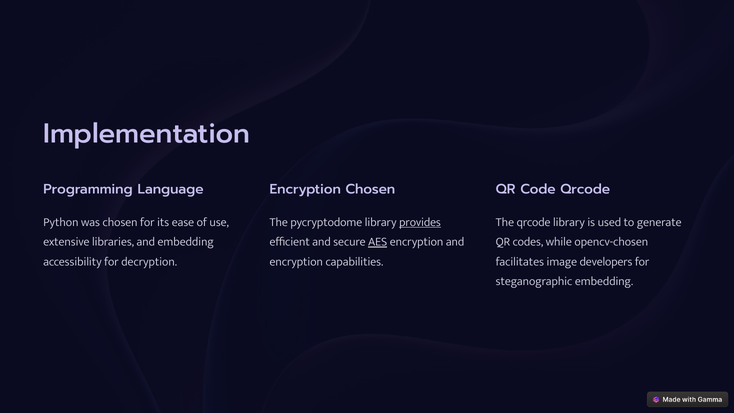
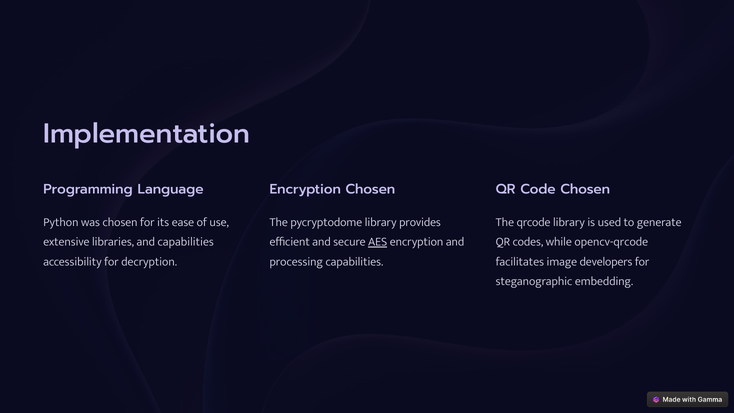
Code Qrcode: Qrcode -> Chosen (585, 189)
provides underline: present -> none (420, 222)
and embedding: embedding -> capabilities (186, 242)
opencv-chosen: opencv-chosen -> opencv-qrcode (611, 242)
encryption: encryption -> processing (296, 262)
